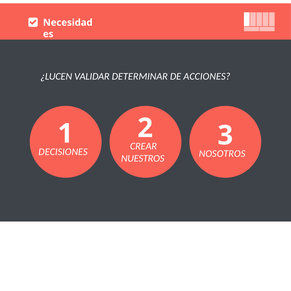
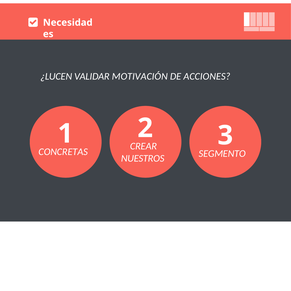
DETERMINAR: DETERMINAR -> MOTIVACIÓN (140, 76)
DECISIONES: DECISIONES -> CONCRETAS (63, 152)
NOSOTROS: NOSOTROS -> SEGMENTO (222, 154)
